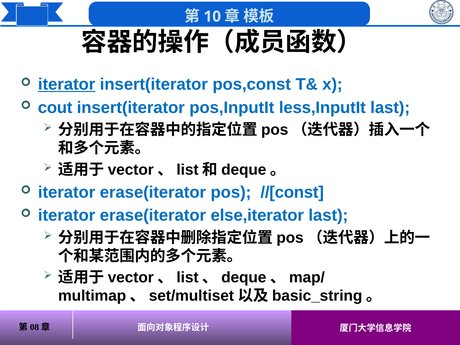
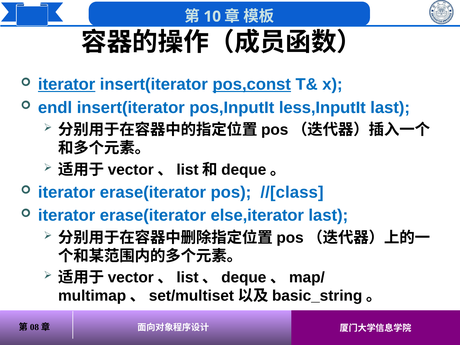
pos,const underline: none -> present (252, 84)
cout: cout -> endl (55, 108)
//[const: //[const -> //[class (292, 192)
